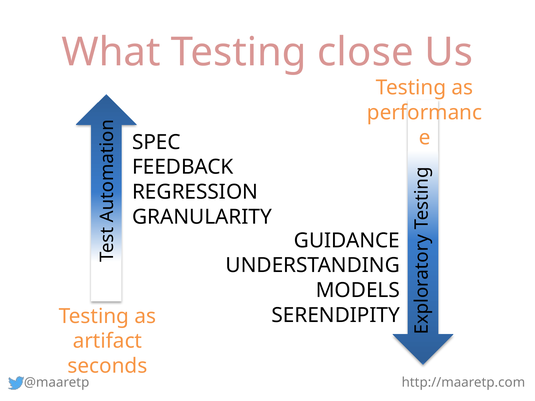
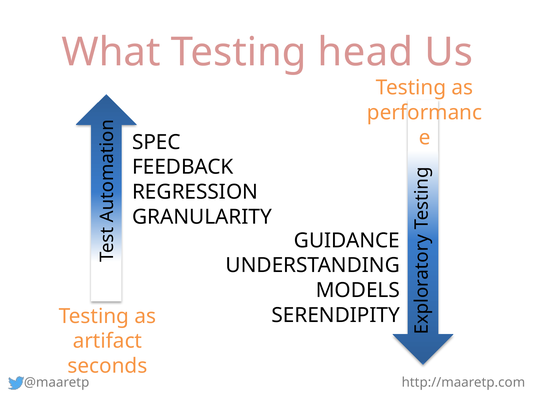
close: close -> head (365, 52)
